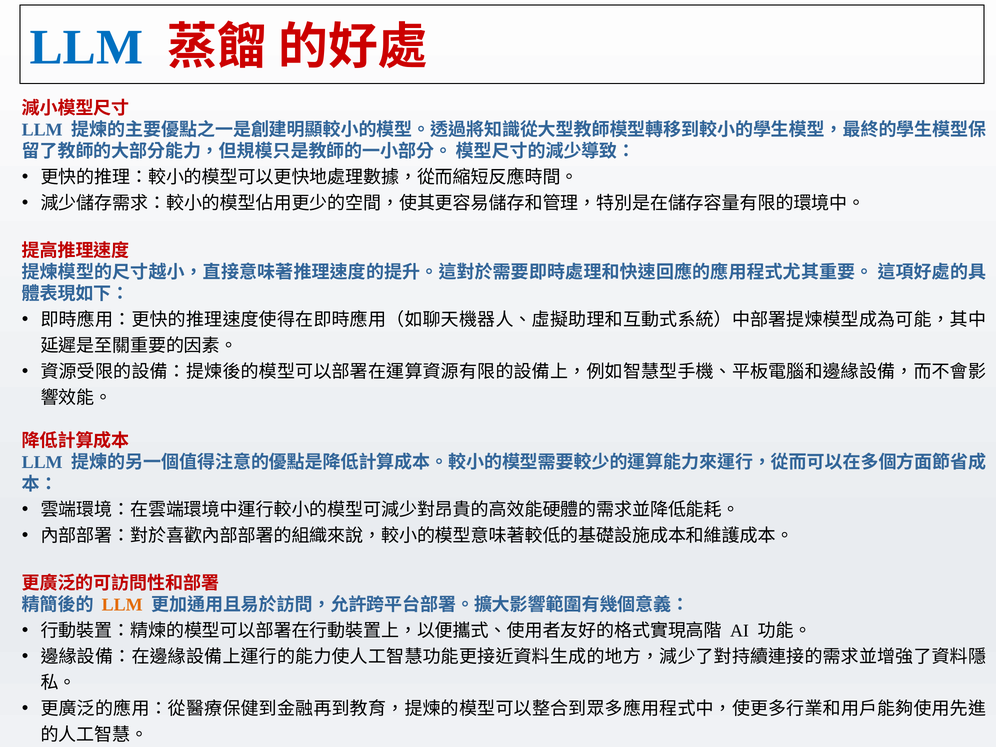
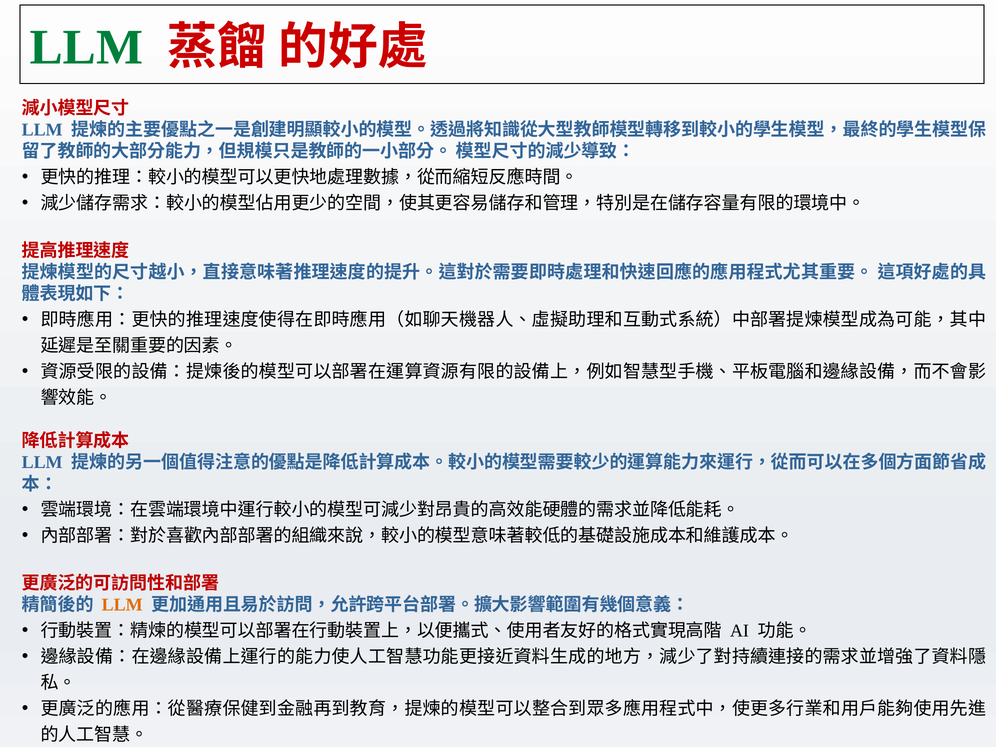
LLM colour: blue -> green (86, 48)
